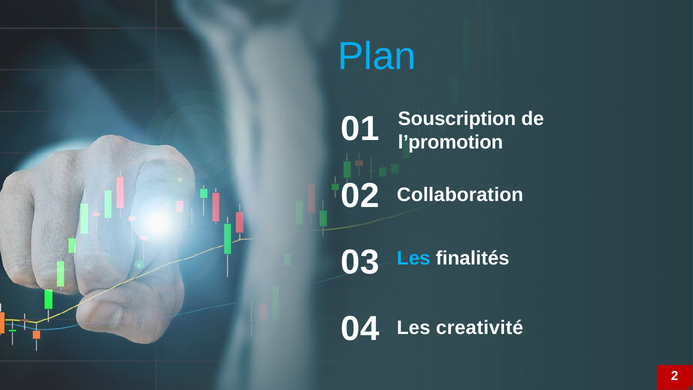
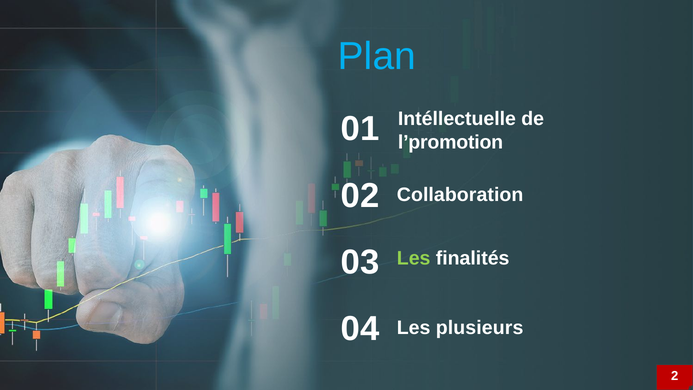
Souscription: Souscription -> Intéllectuelle (457, 119)
Les colour: light blue -> light green (414, 258)
creativité: creativité -> plusieurs (480, 328)
